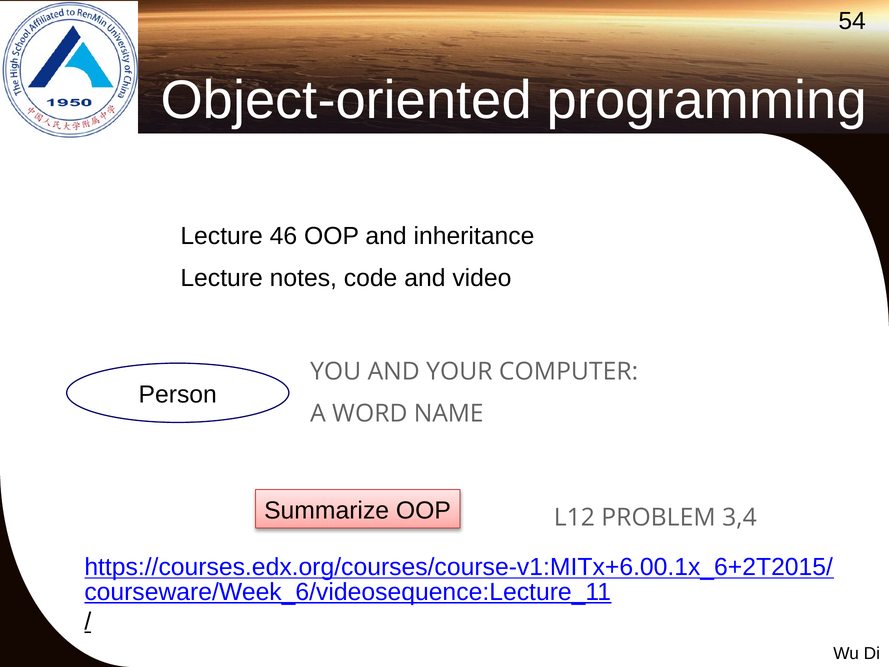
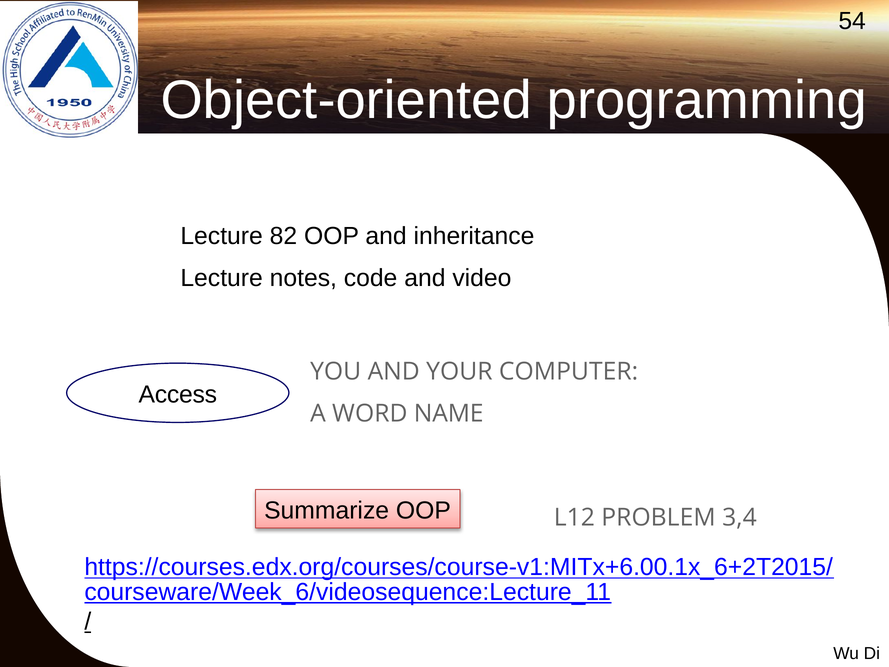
46: 46 -> 82 (283, 236)
Person: Person -> Access (178, 394)
